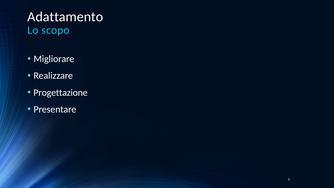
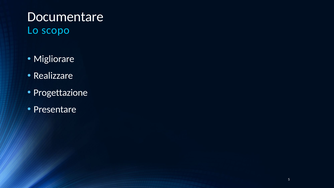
Adattamento: Adattamento -> Documentare (65, 17)
